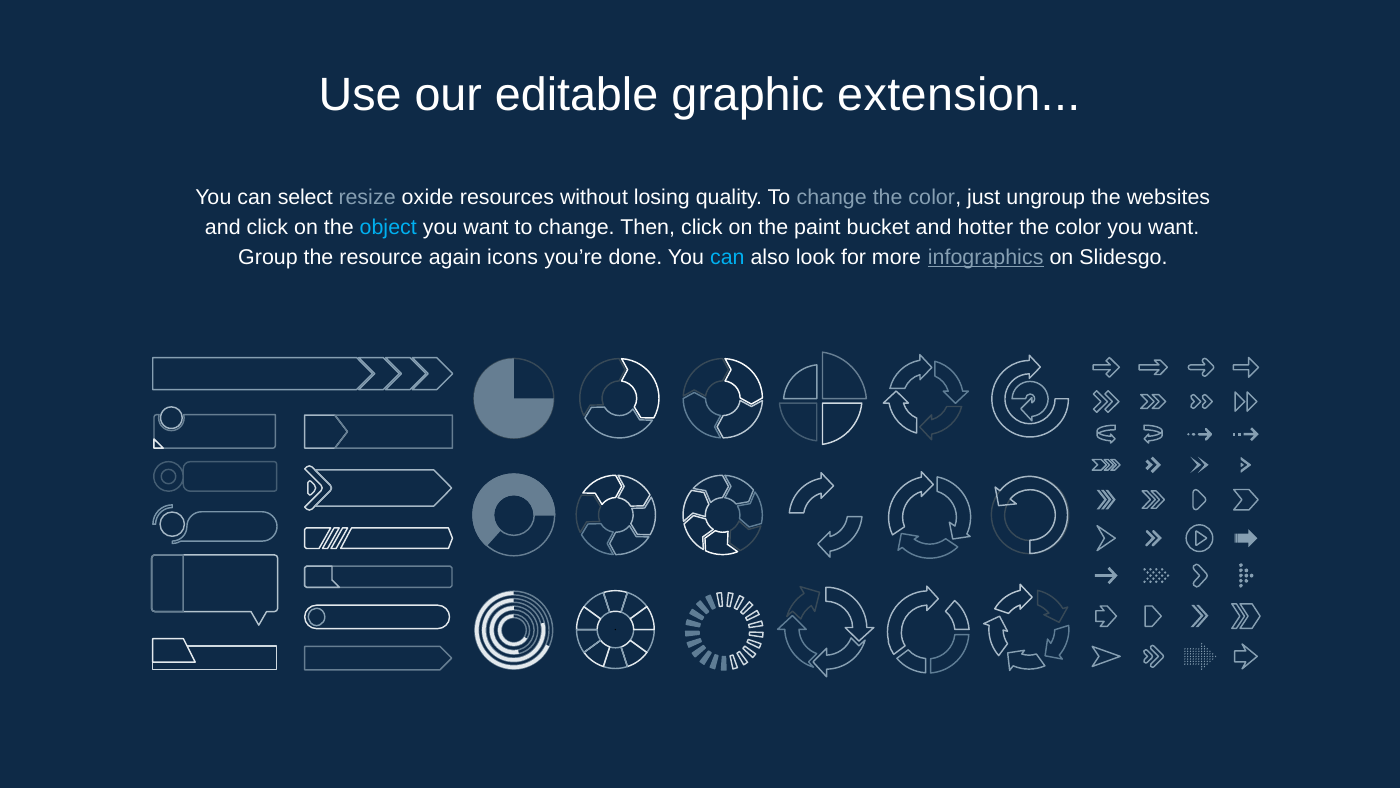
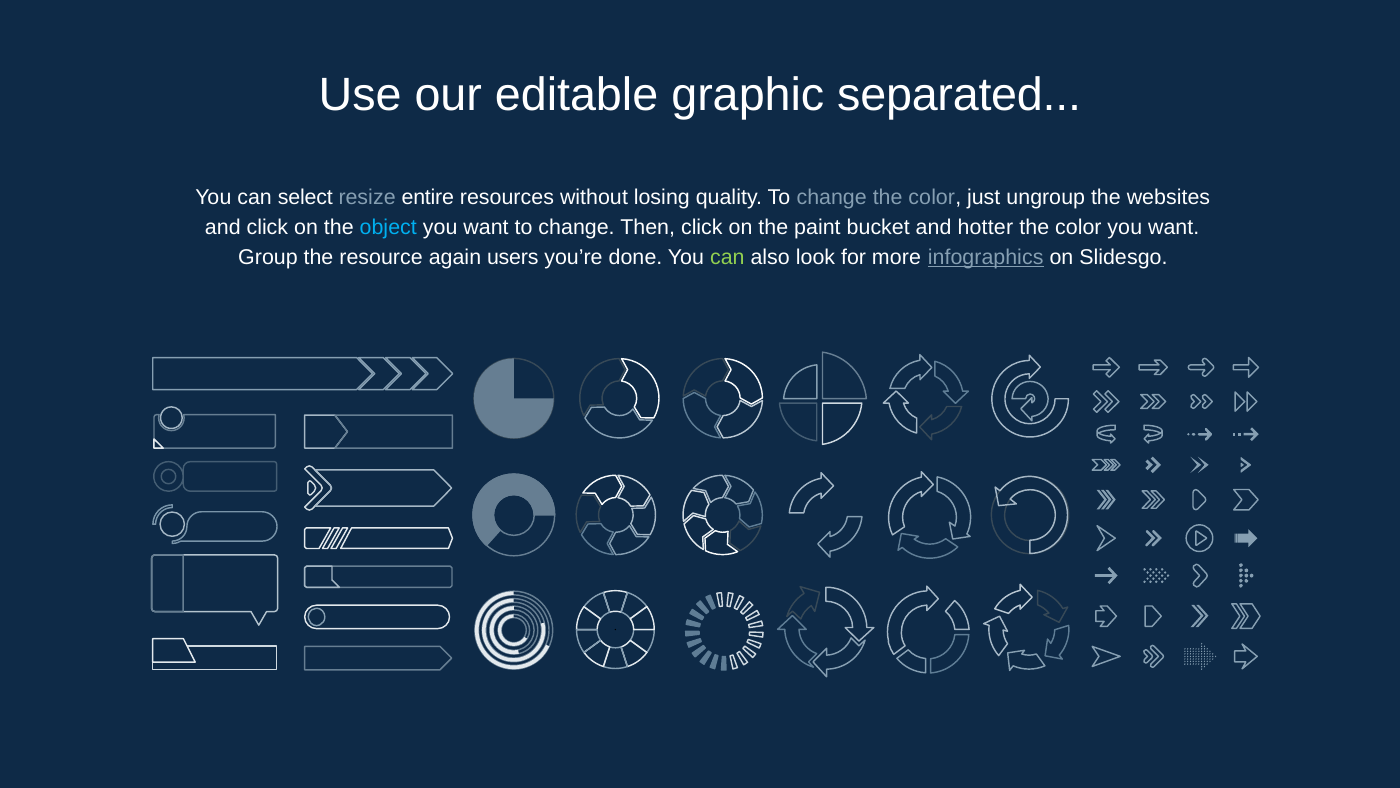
extension: extension -> separated (959, 95)
oxide: oxide -> entire (428, 198)
icons: icons -> users (513, 257)
can colour: light blue -> light green (727, 257)
